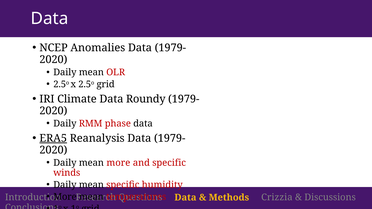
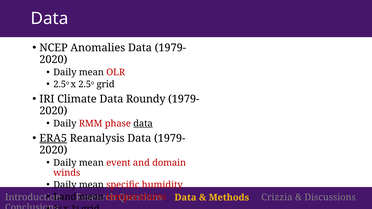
data underline: none -> present (143, 124)
mean more: more -> event (118, 163)
and specific: specific -> domain (169, 163)
More: More -> Land (65, 197)
